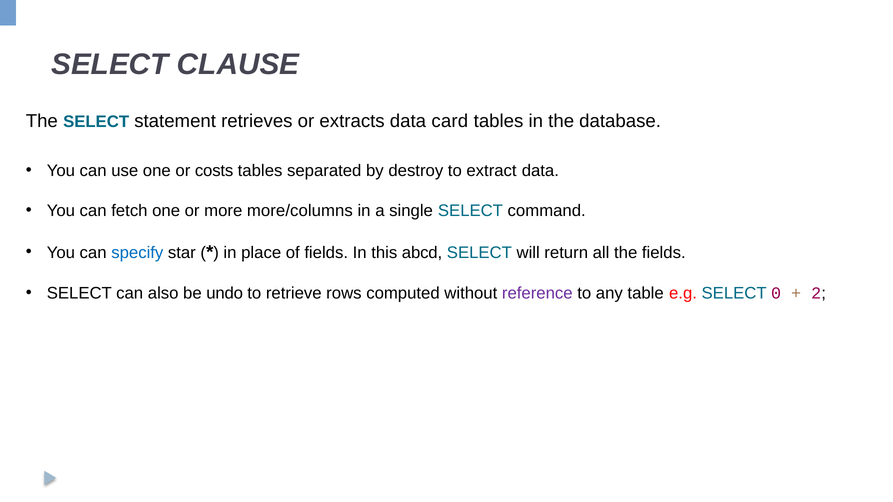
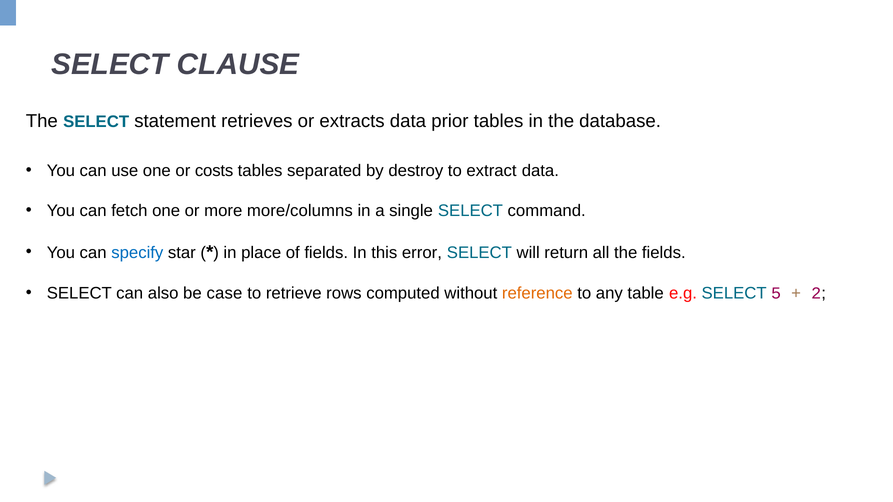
card: card -> prior (450, 121)
abcd: abcd -> error (422, 253)
undo: undo -> case (224, 294)
reference colour: purple -> orange (537, 294)
0: 0 -> 5 (776, 294)
